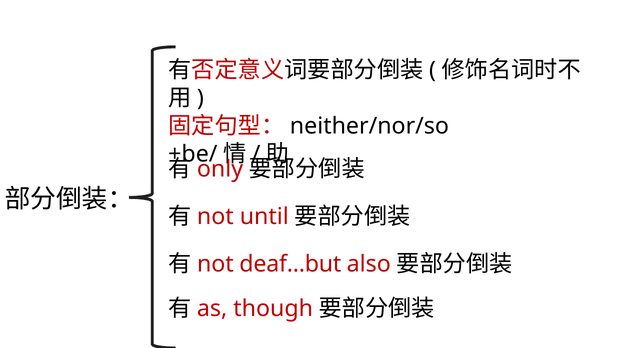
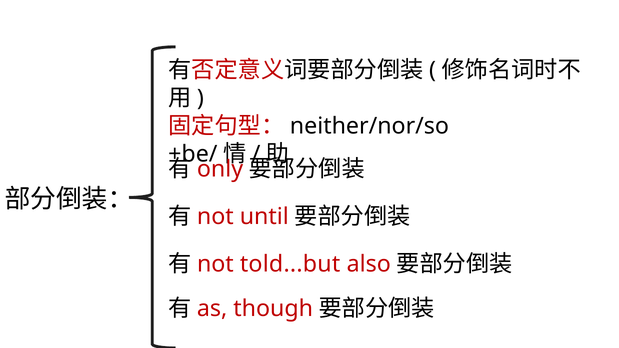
deaf...but: deaf...but -> told...but (290, 264)
